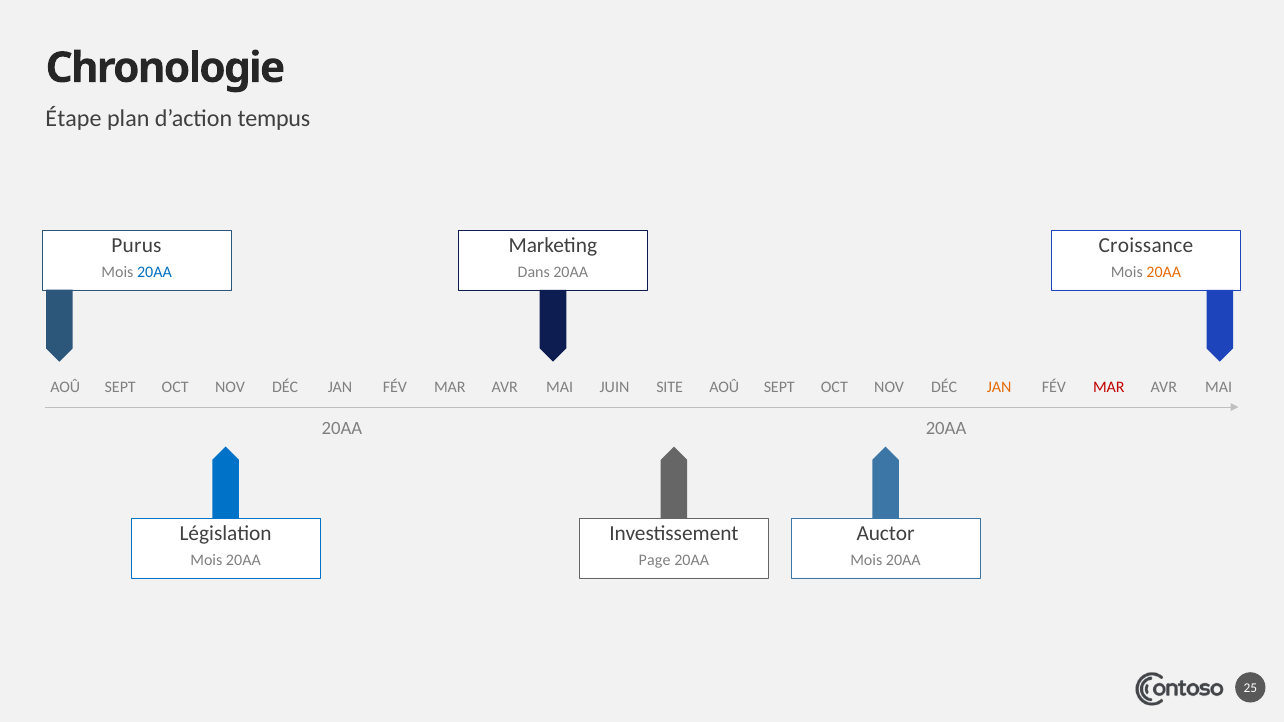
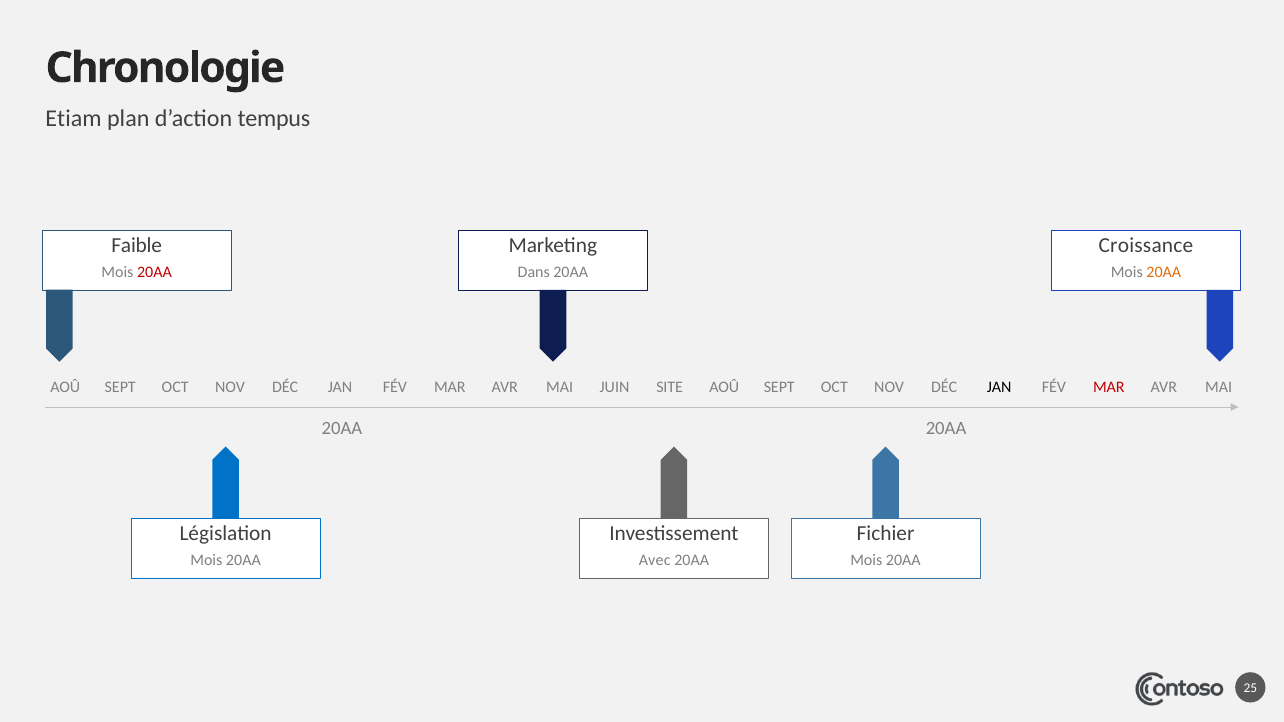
Étape: Étape -> Etiam (74, 119)
Purus: Purus -> Faible (137, 246)
20AA colour: blue -> red (154, 272)
JAN colour: orange -> black (999, 387)
Auctor: Auctor -> Fichier (886, 534)
Page: Page -> Avec (655, 560)
